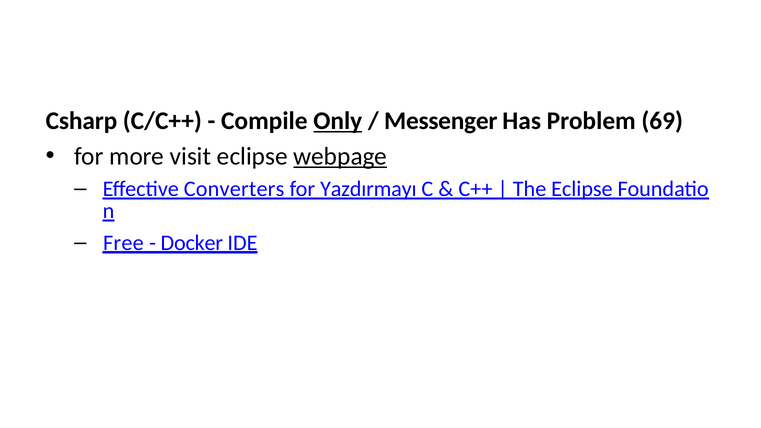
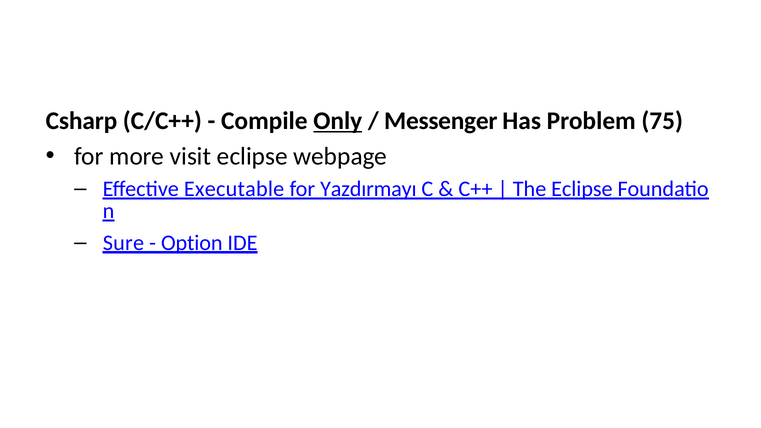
69: 69 -> 75 (662, 121)
webpage underline: present -> none (340, 156)
Converters: Converters -> Executable (234, 189)
Free: Free -> Sure (123, 243)
Docker: Docker -> Option (192, 243)
